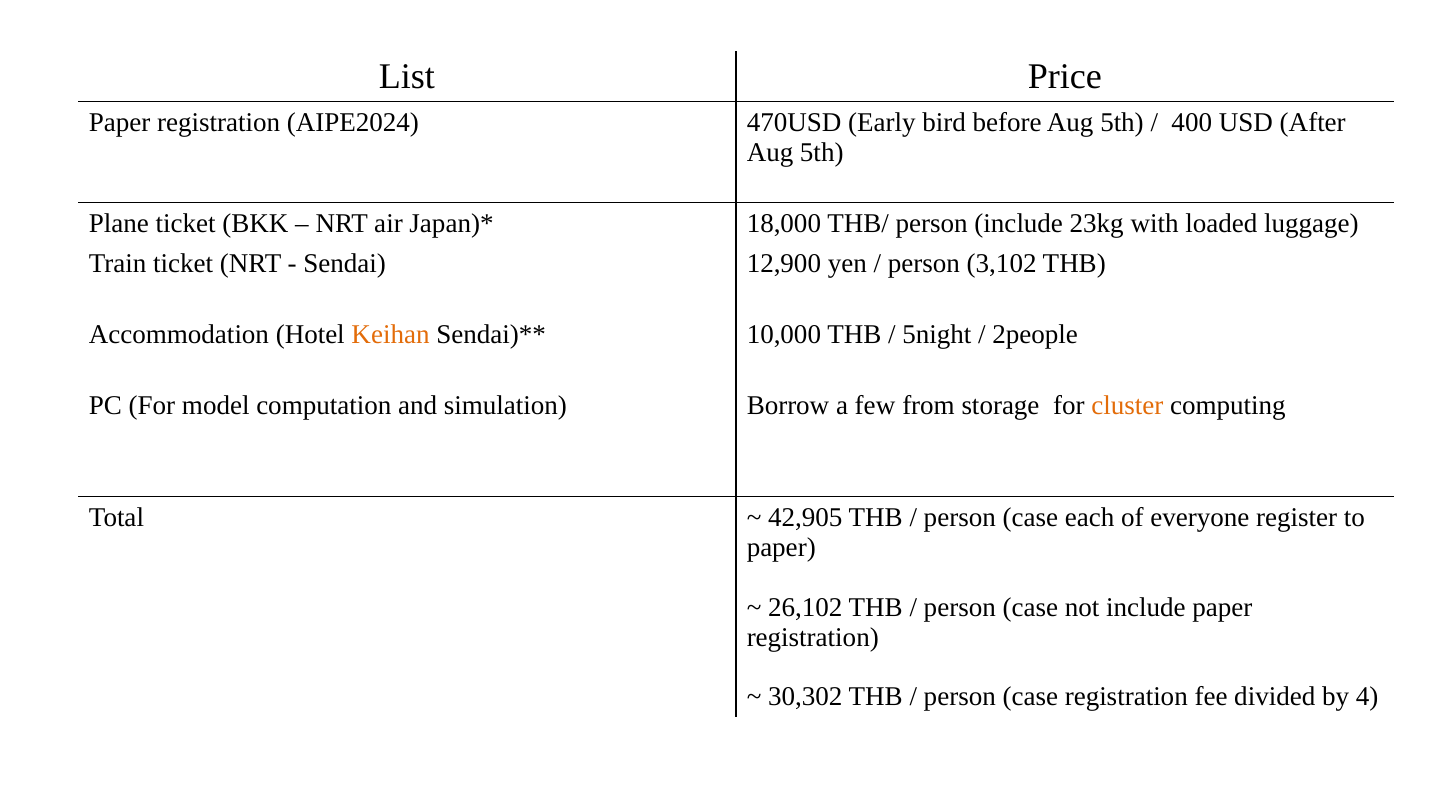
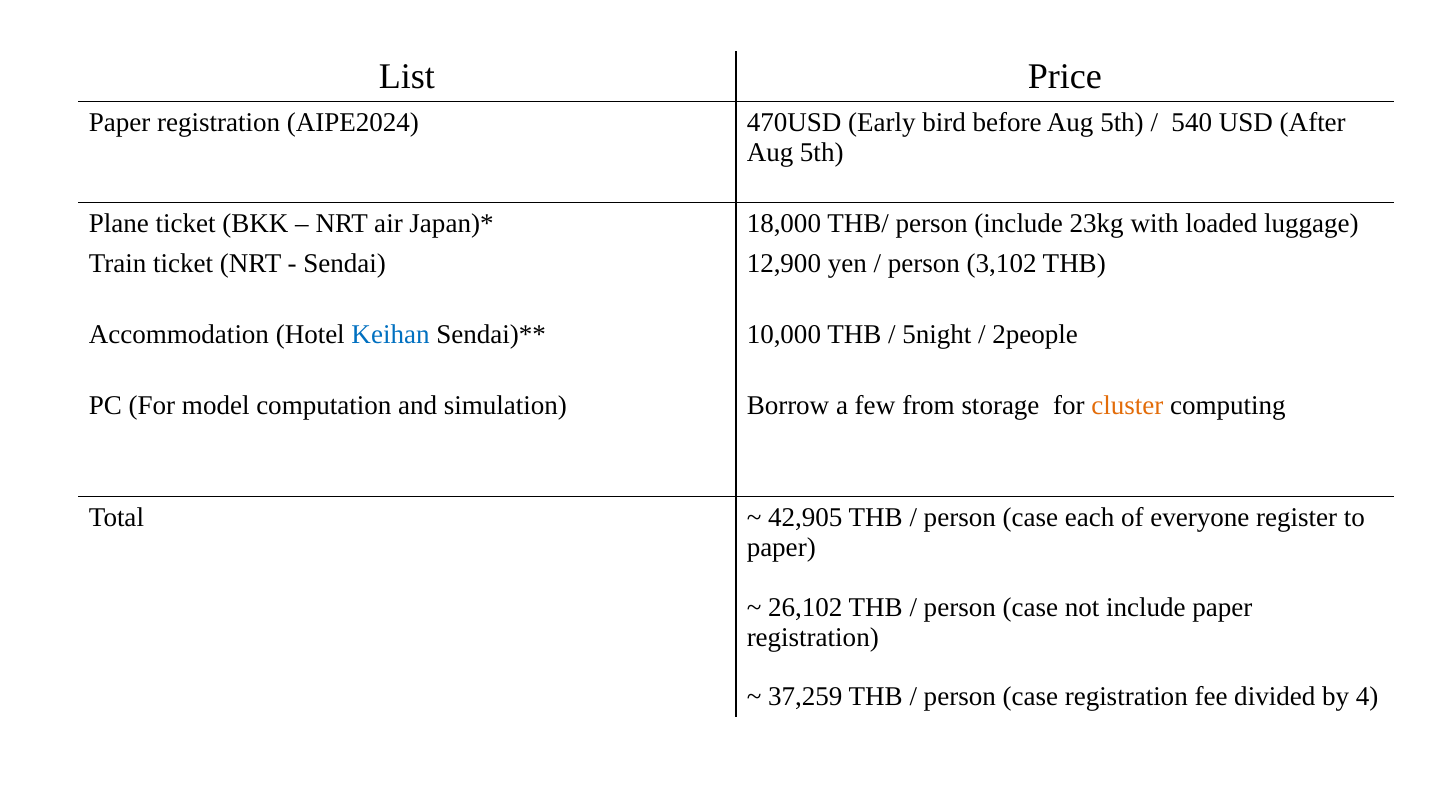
400: 400 -> 540 (1192, 122)
Keihan colour: orange -> blue (391, 335)
30,302: 30,302 -> 37,259 (805, 697)
